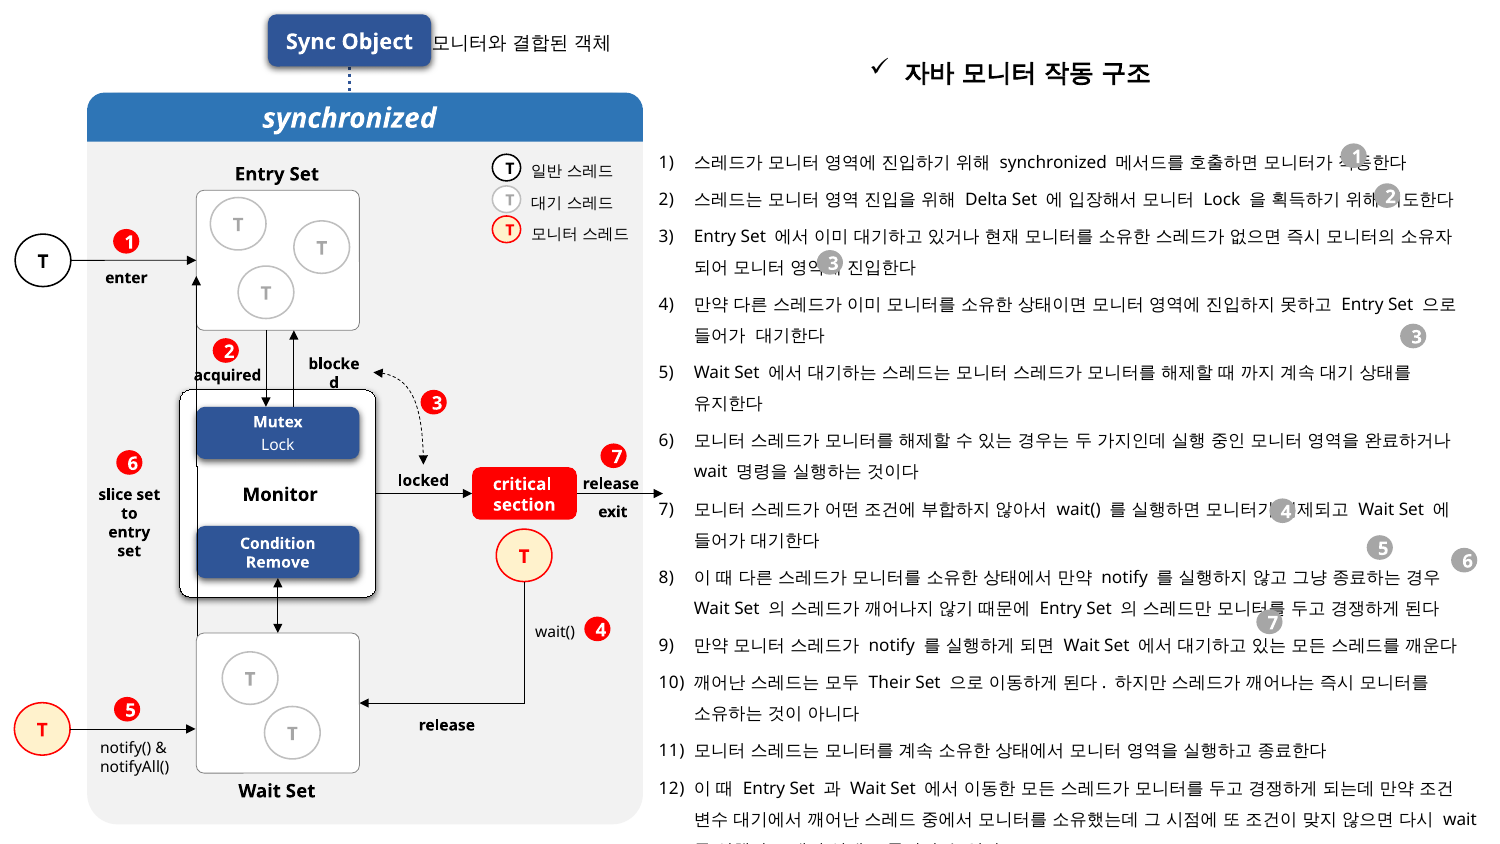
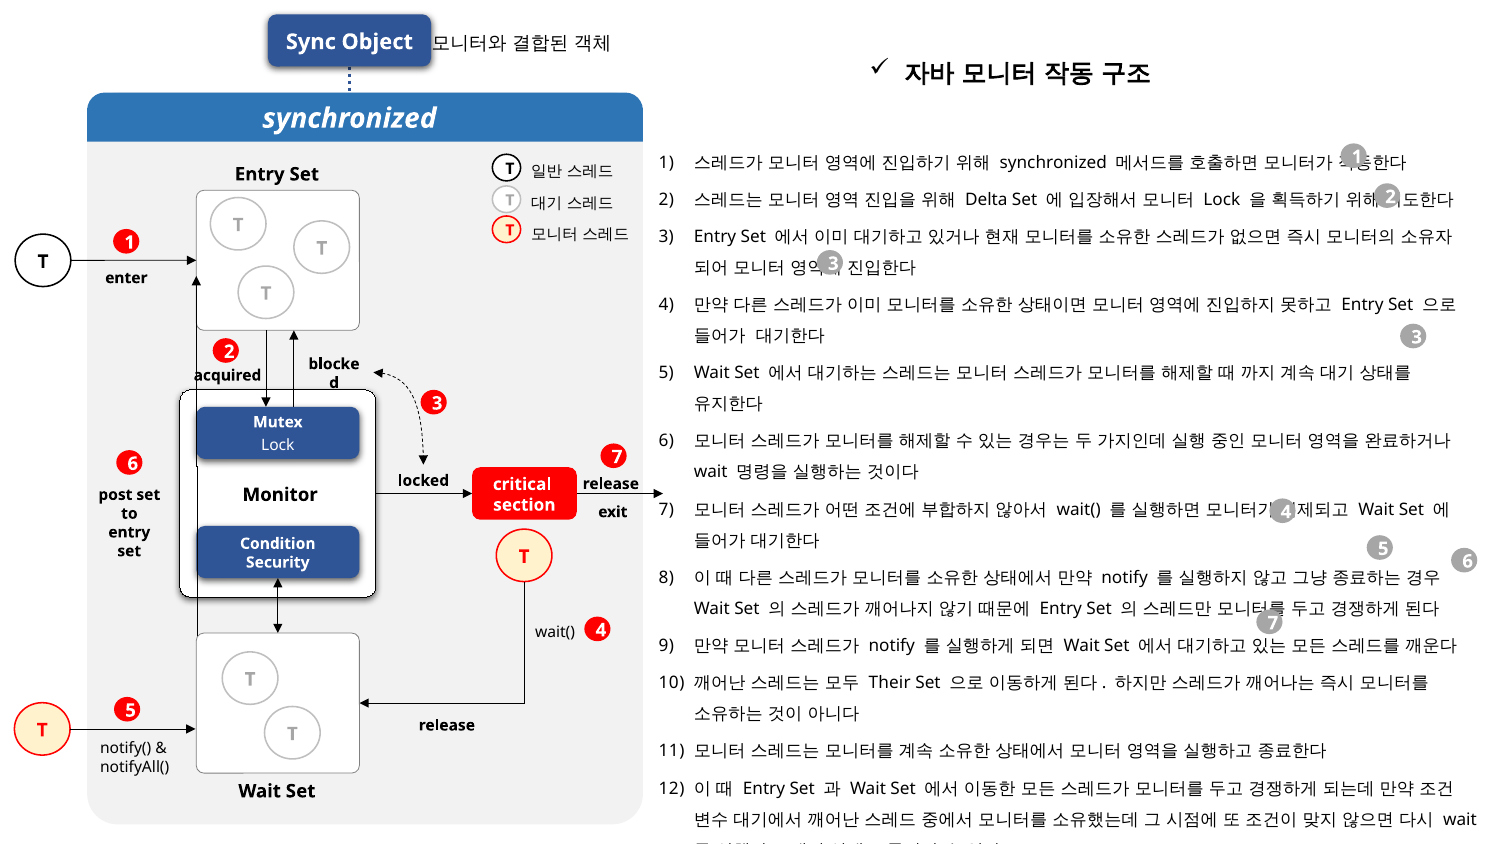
slice: slice -> post (115, 495)
Remove: Remove -> Security (278, 562)
